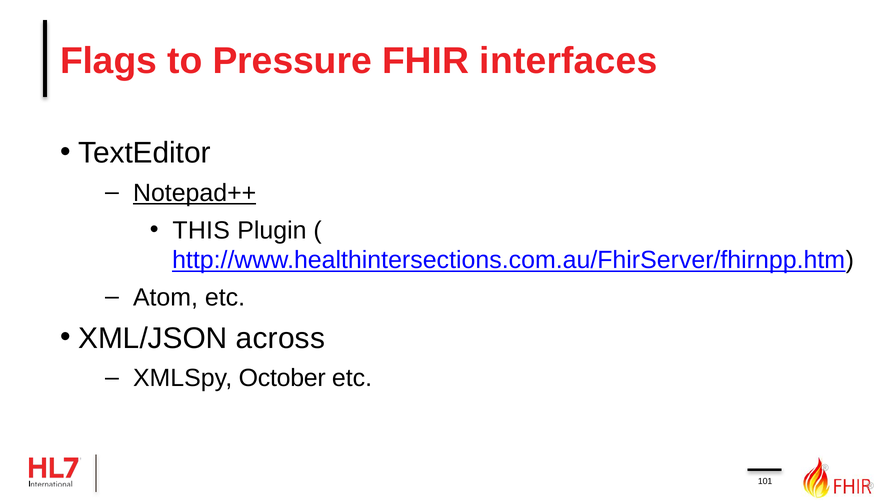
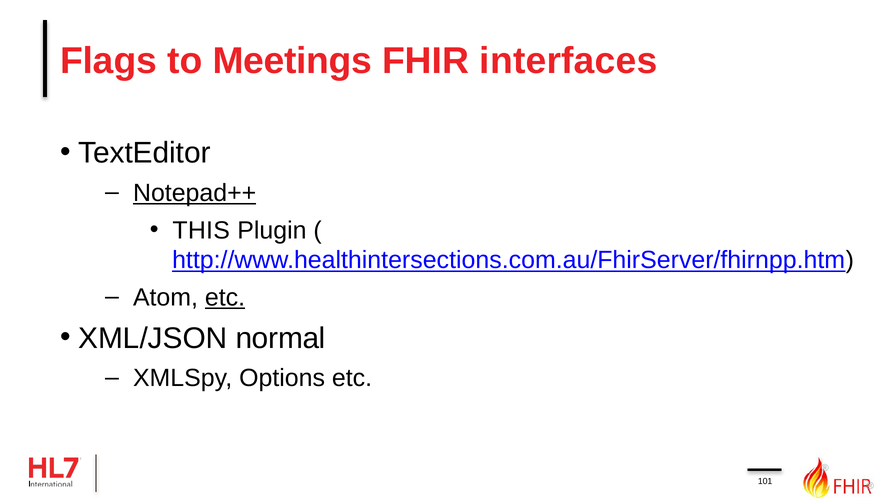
Pressure: Pressure -> Meetings (292, 61)
etc underline: none -> present (225, 298)
across: across -> normal (281, 338)
October: October -> Options (282, 378)
